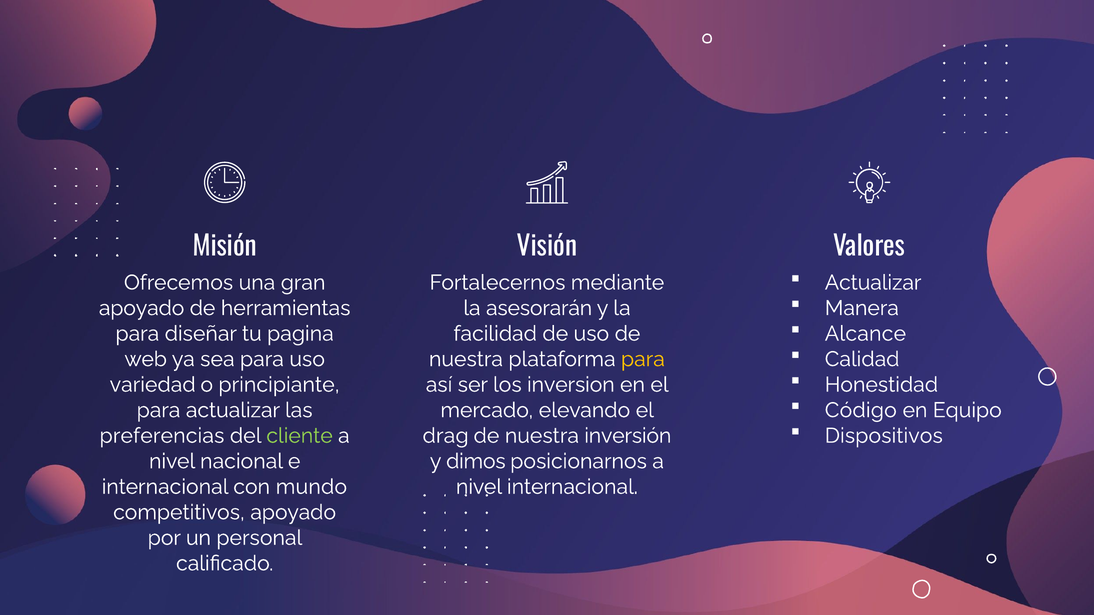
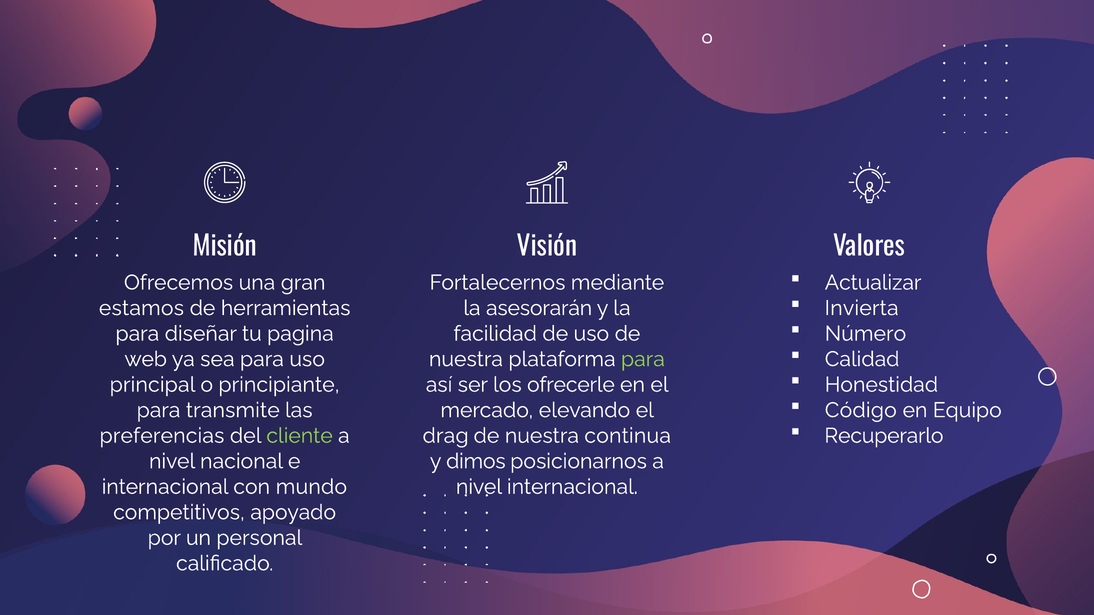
Manera: Manera -> Invierta (862, 308)
apoyado: apoyado -> estamos (141, 308)
Alcance: Alcance -> Número (866, 334)
para colour: yellow -> light green (643, 359)
variedad: variedad -> principal (153, 385)
inversion: inversion -> ofrecerle (571, 385)
para actualizar: actualizar -> transmite (233, 410)
Dispositivos: Dispositivos -> Recuperarlo (884, 436)
inversión: inversión -> continua (628, 436)
